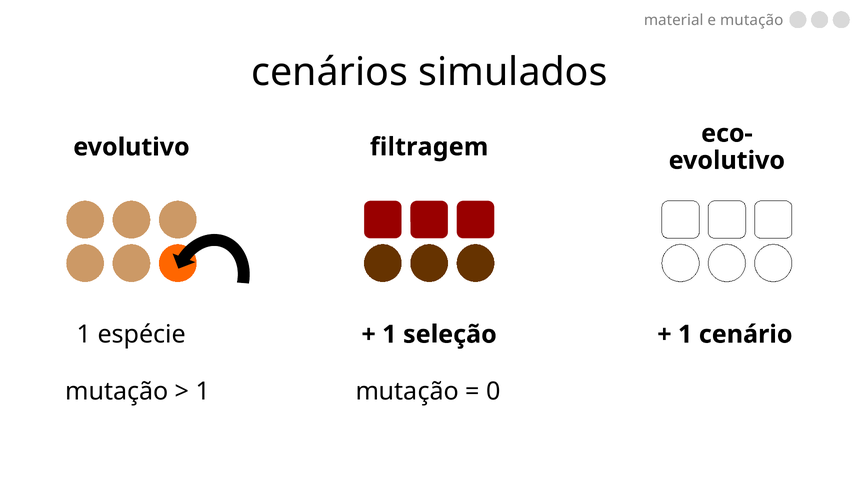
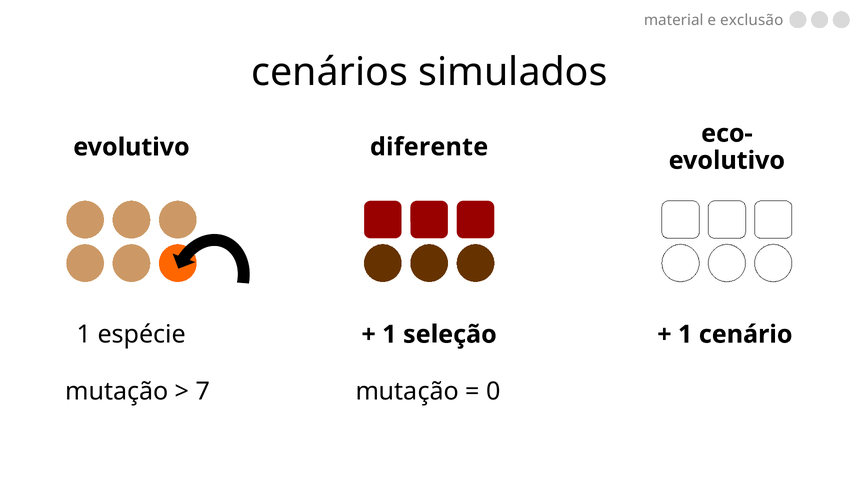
e mutação: mutação -> exclusão (752, 20)
filtragem: filtragem -> diferente (429, 147)
1: 1 -> 7 (203, 391)
